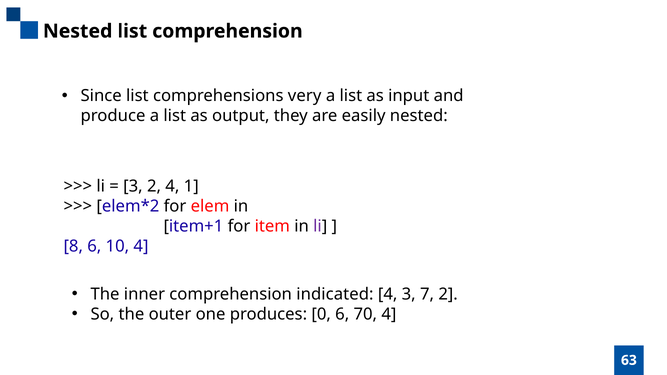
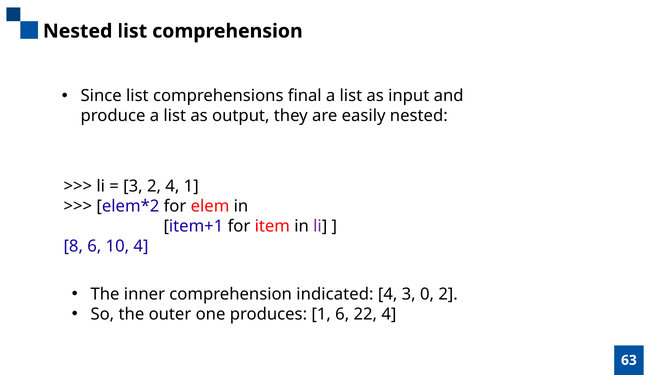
very: very -> final (305, 96)
7: 7 -> 0 (427, 295)
produces 0: 0 -> 1 (321, 315)
70: 70 -> 22 (365, 315)
